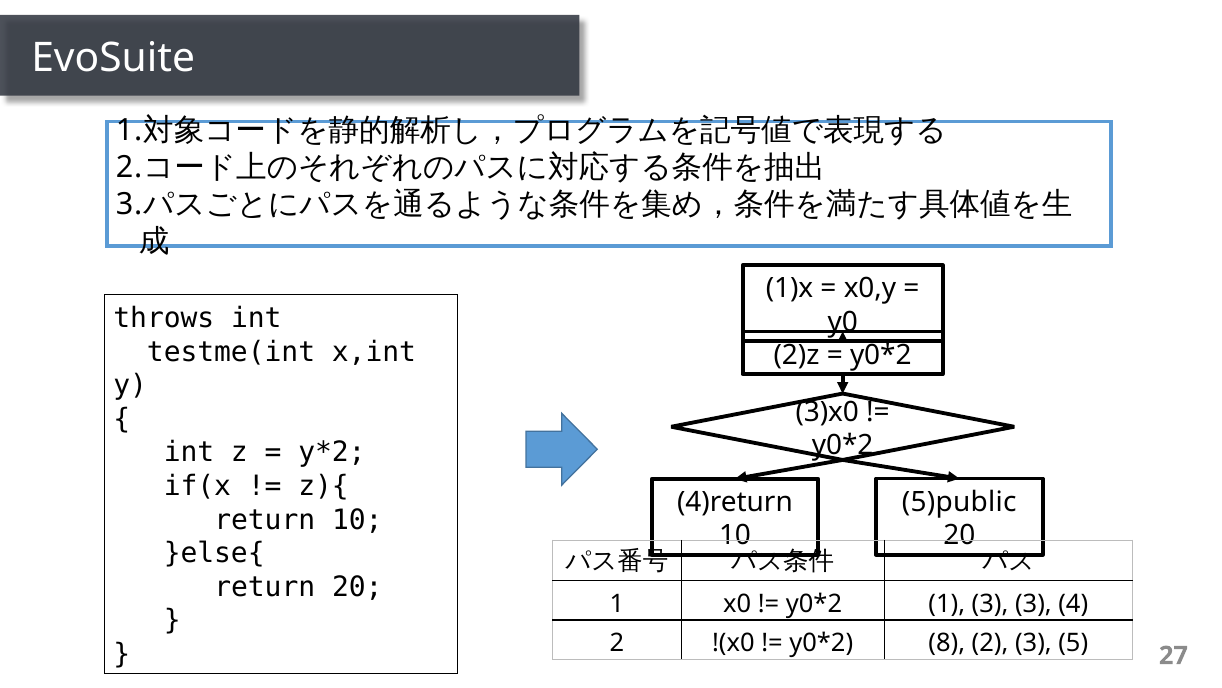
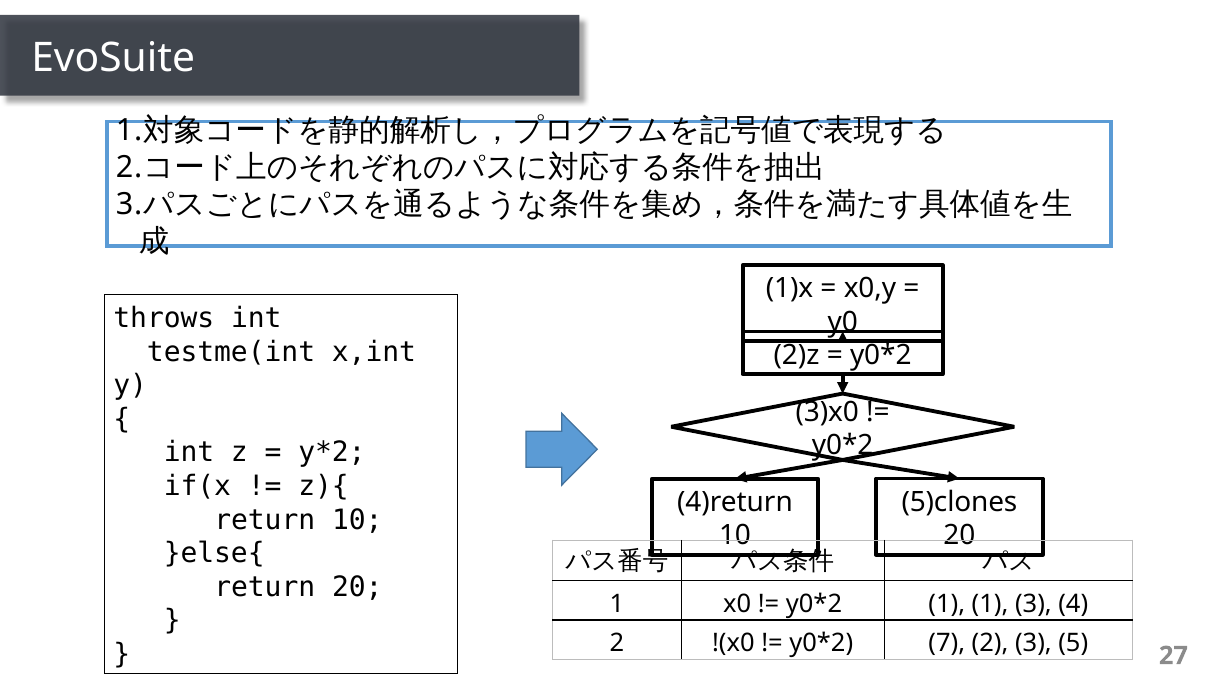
5)public: 5)public -> 5)clones (959, 501)
1 3: 3 -> 1 (990, 603)
8: 8 -> 7 (947, 643)
